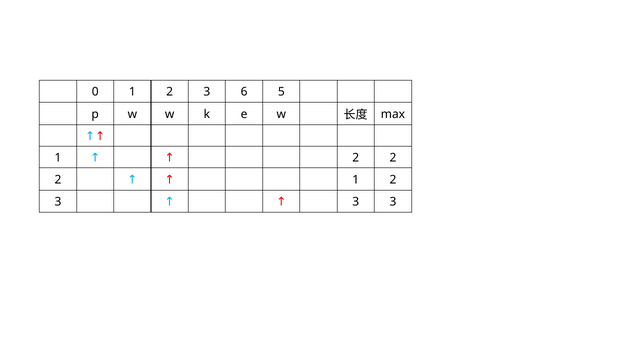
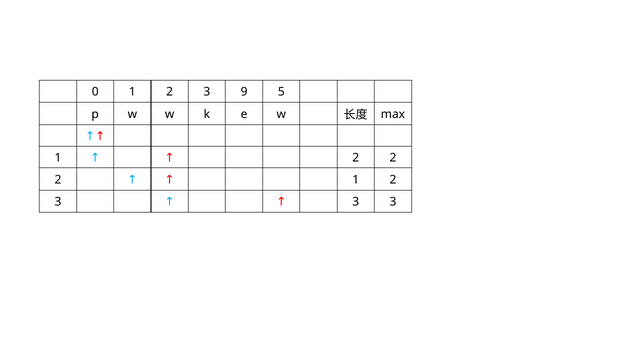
6: 6 -> 9 (244, 92)
